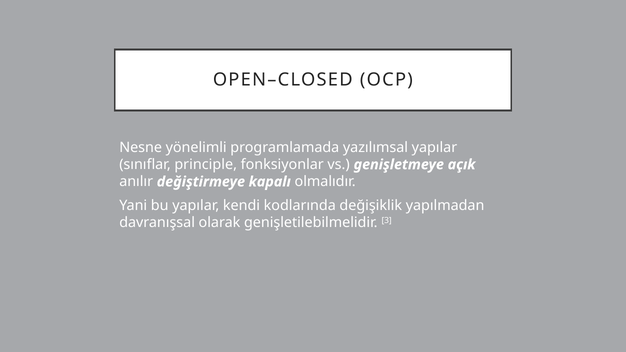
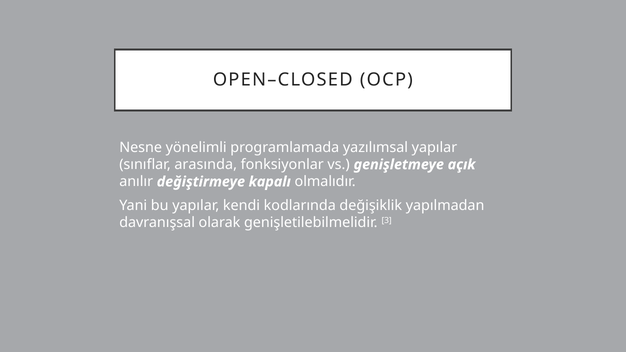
principle: principle -> arasında (206, 165)
